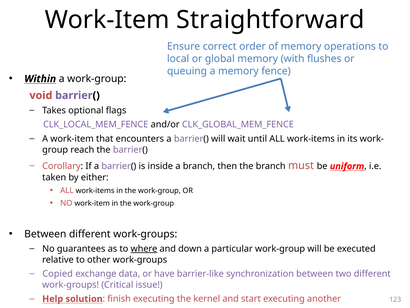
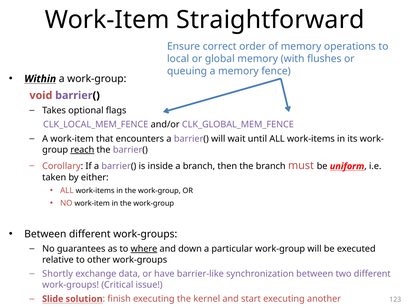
reach underline: none -> present (82, 149)
Copied: Copied -> Shortly (58, 273)
Help: Help -> Slide (53, 298)
